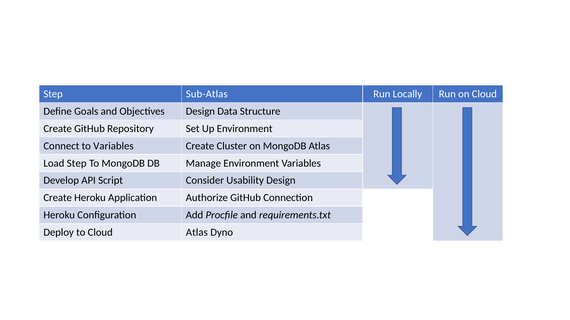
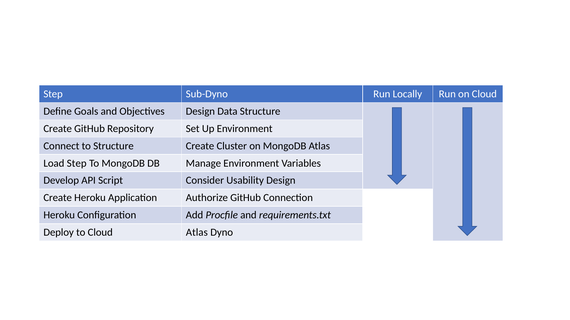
Sub-Atlas: Sub-Atlas -> Sub-Dyno (207, 94)
to Variables: Variables -> Structure (113, 146)
